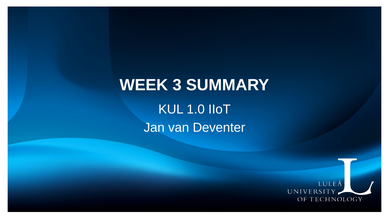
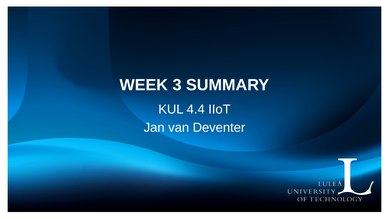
1.0: 1.0 -> 4.4 (196, 109)
